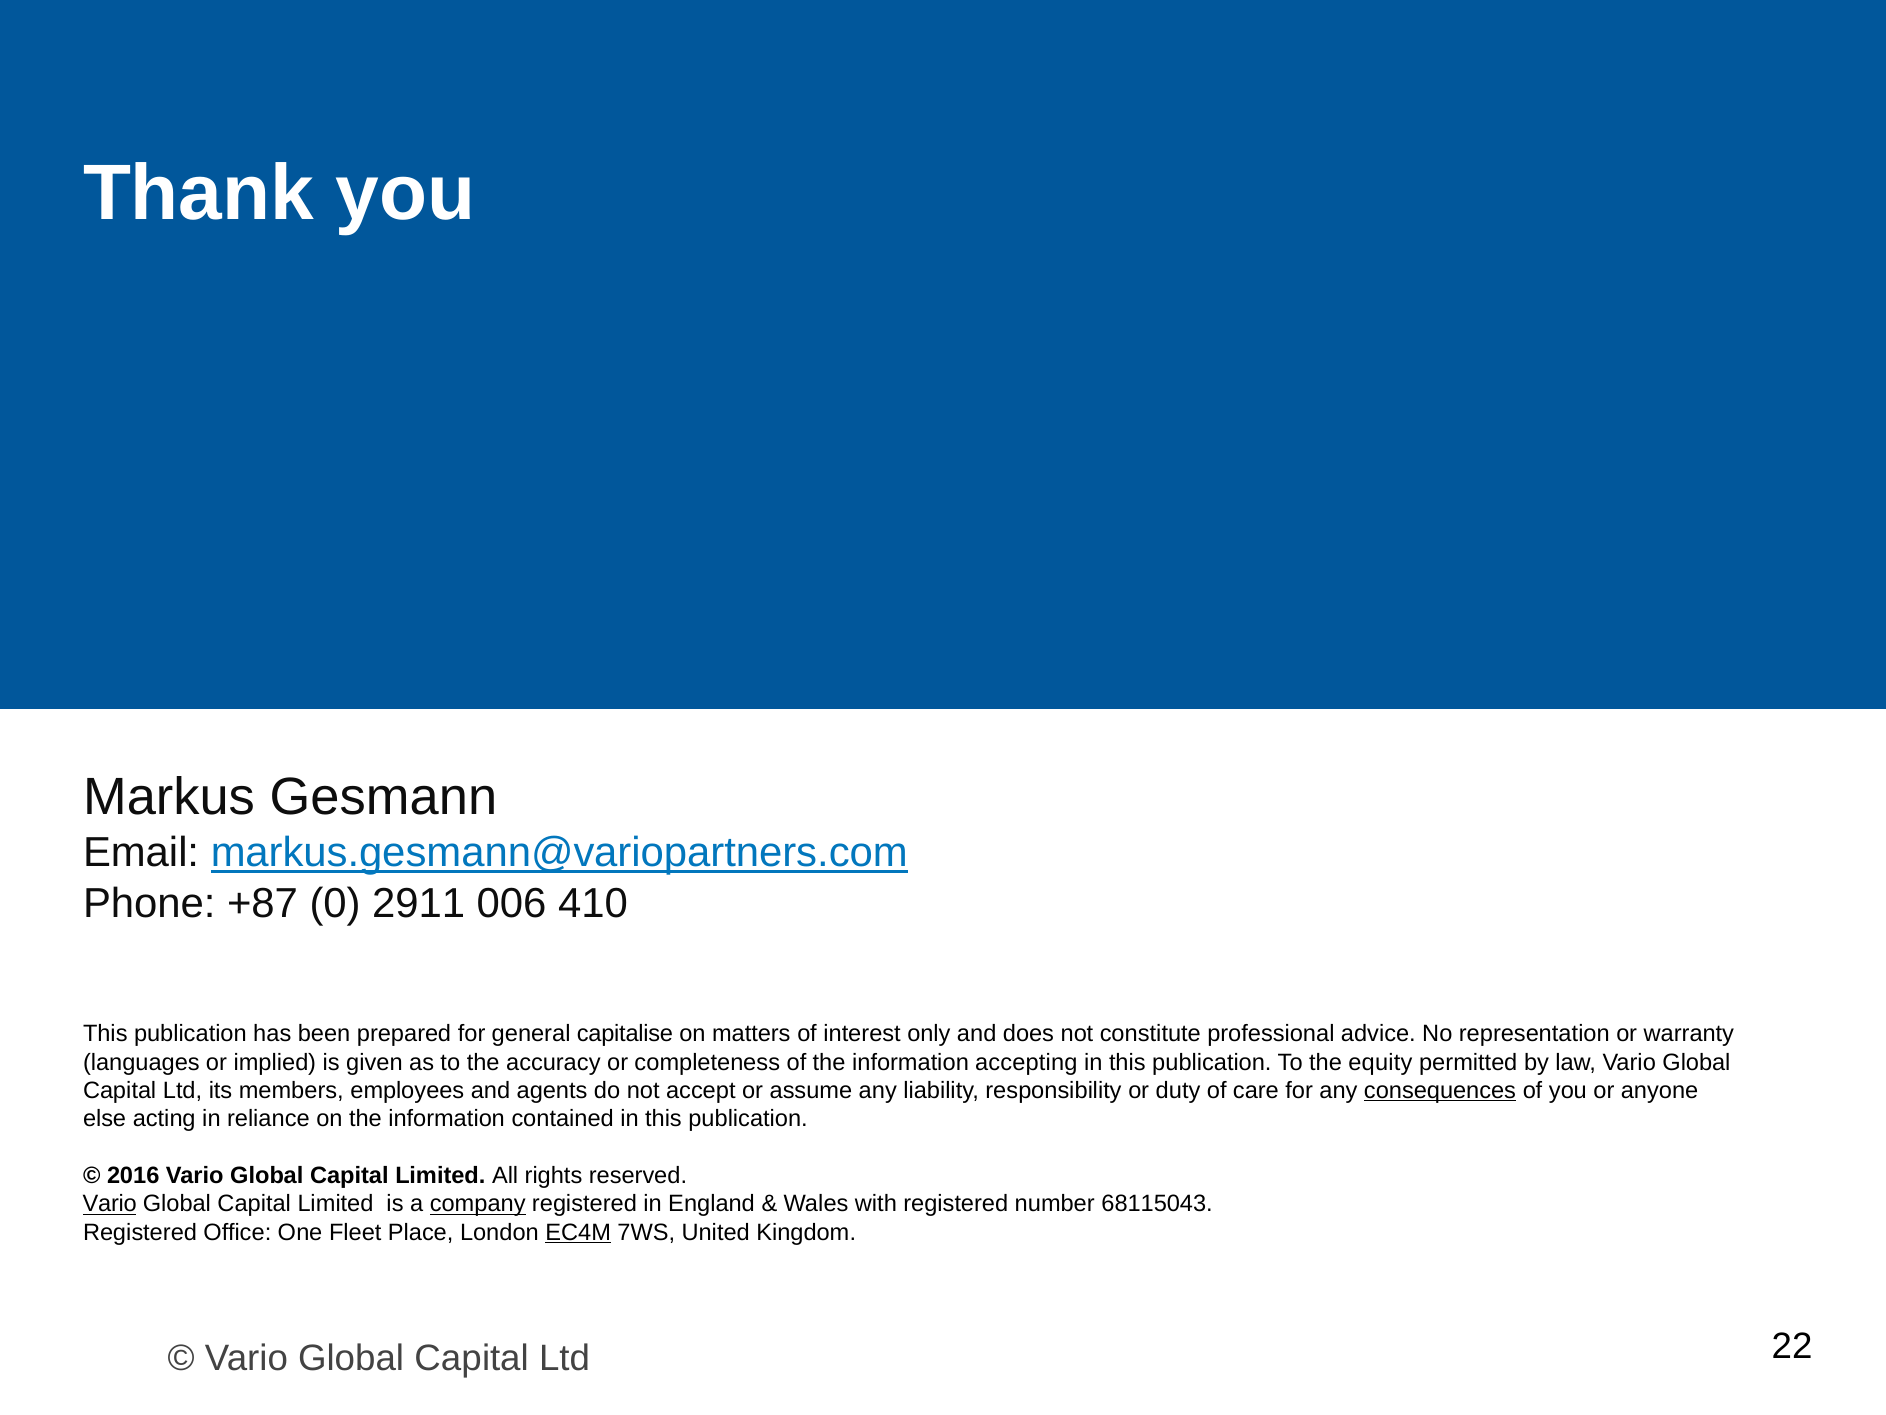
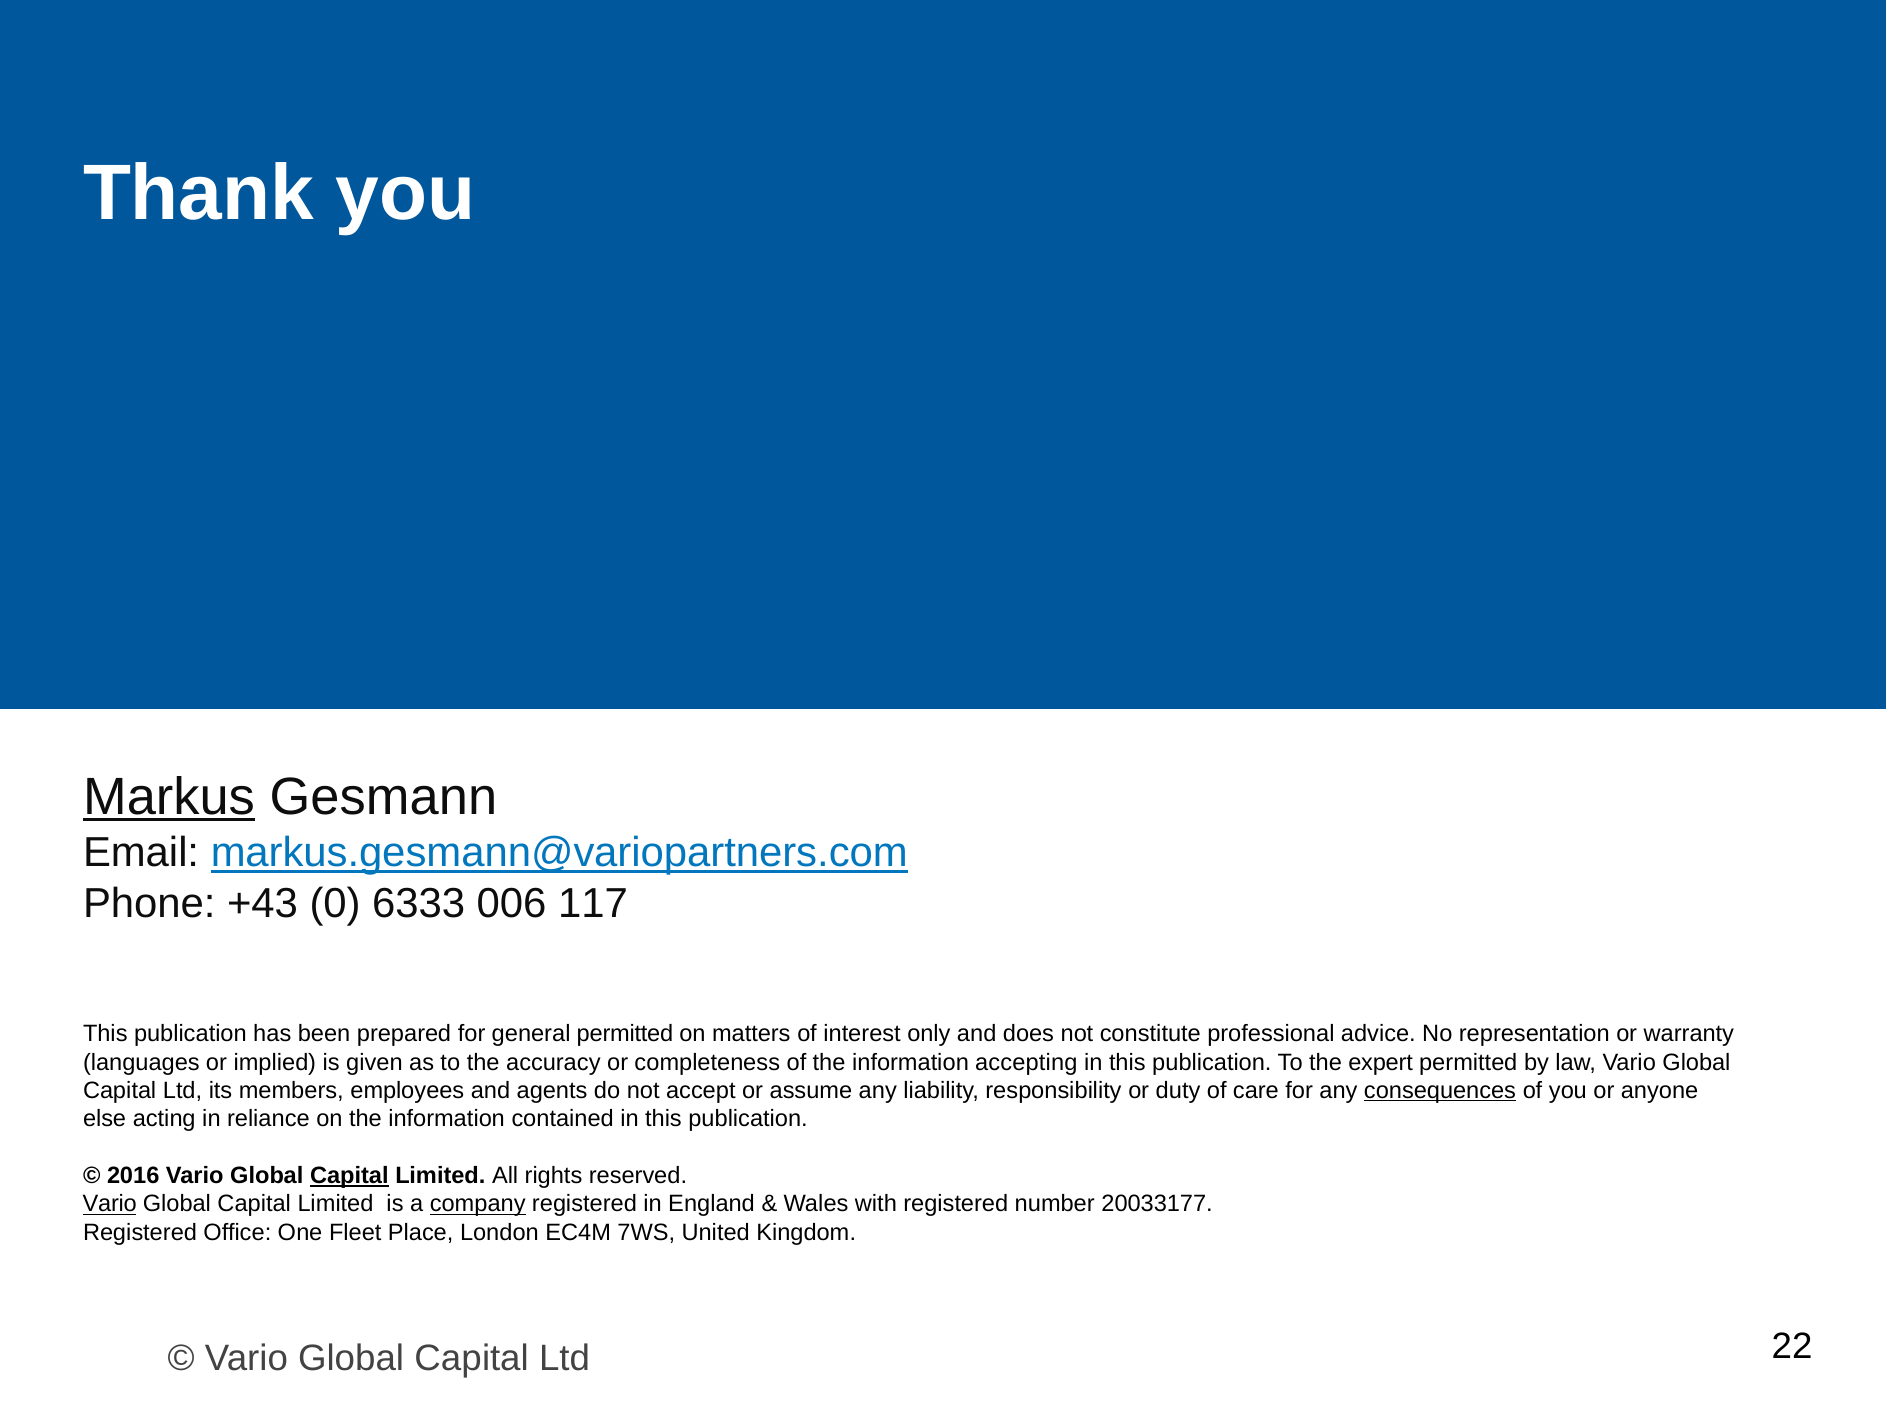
Markus underline: none -> present (169, 797)
+87: +87 -> +43 (263, 903)
2911: 2911 -> 6333 (419, 903)
410: 410 -> 117 (593, 903)
general capitalise: capitalise -> permitted (625, 1034)
equity: equity -> expert (1381, 1062)
Capital underline: none -> present (349, 1175)
68115043: 68115043 -> 20033177 (1157, 1204)
EC4M underline: present -> none (578, 1232)
